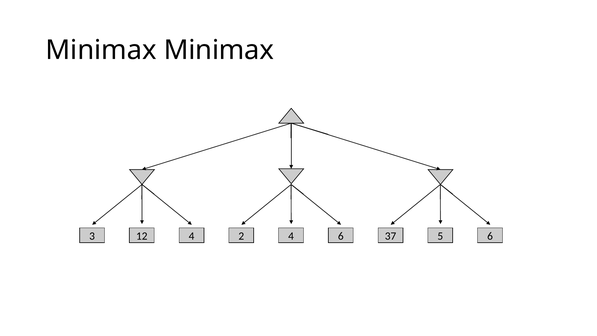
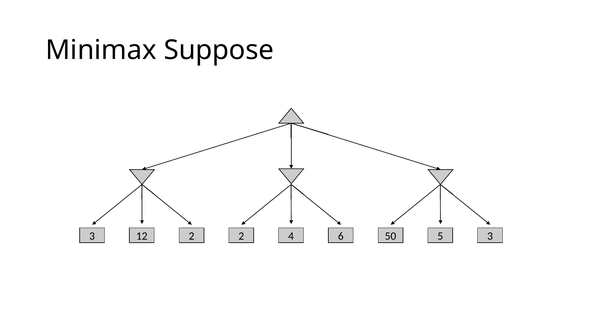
Minimax Minimax: Minimax -> Suppose (219, 50)
12 4: 4 -> 2 (192, 236)
37: 37 -> 50 (391, 236)
5 6: 6 -> 3 (490, 236)
